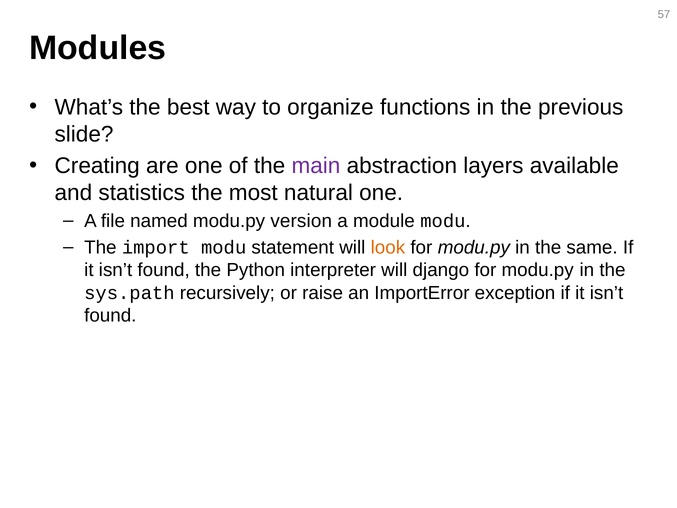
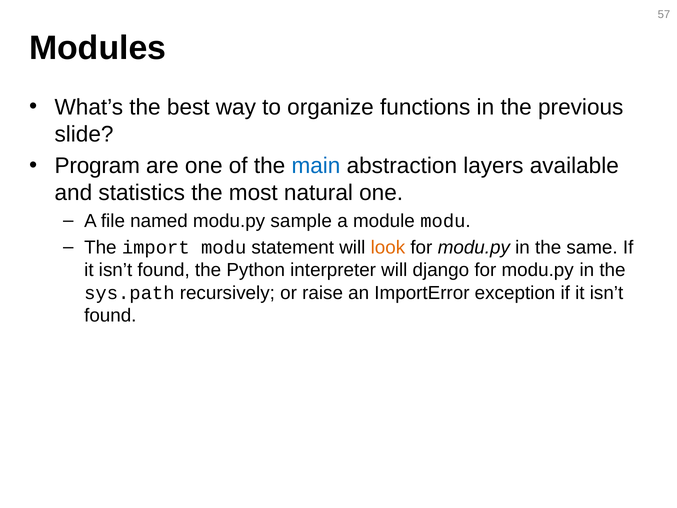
Creating: Creating -> Program (97, 166)
main colour: purple -> blue (316, 166)
version: version -> sample (301, 221)
